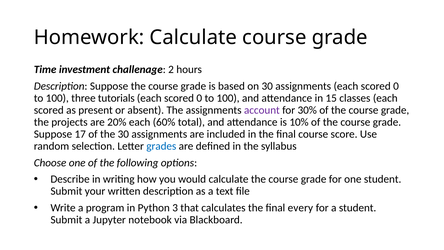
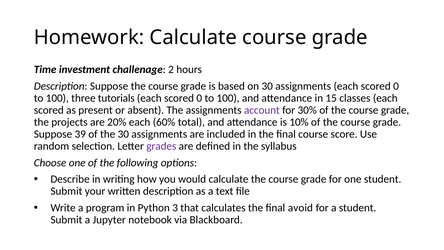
17: 17 -> 39 (80, 134)
grades colour: blue -> purple (161, 146)
every: every -> avoid (300, 208)
